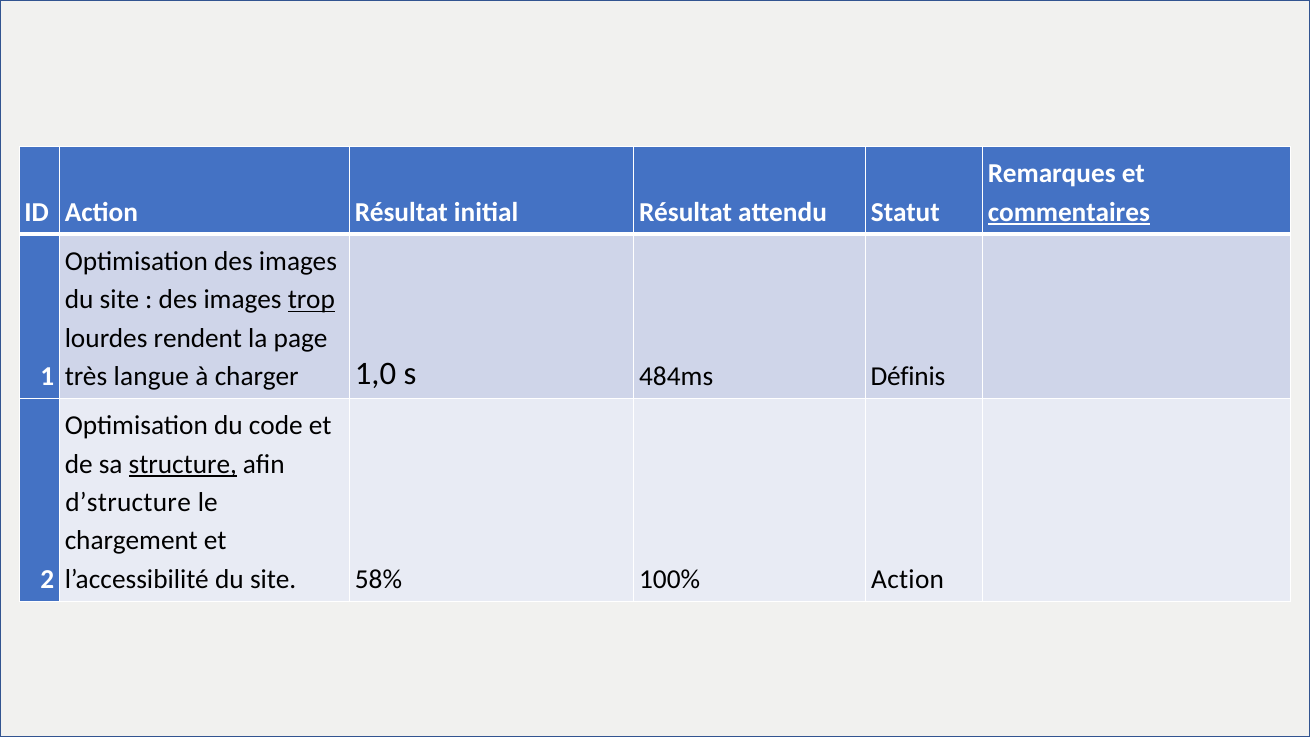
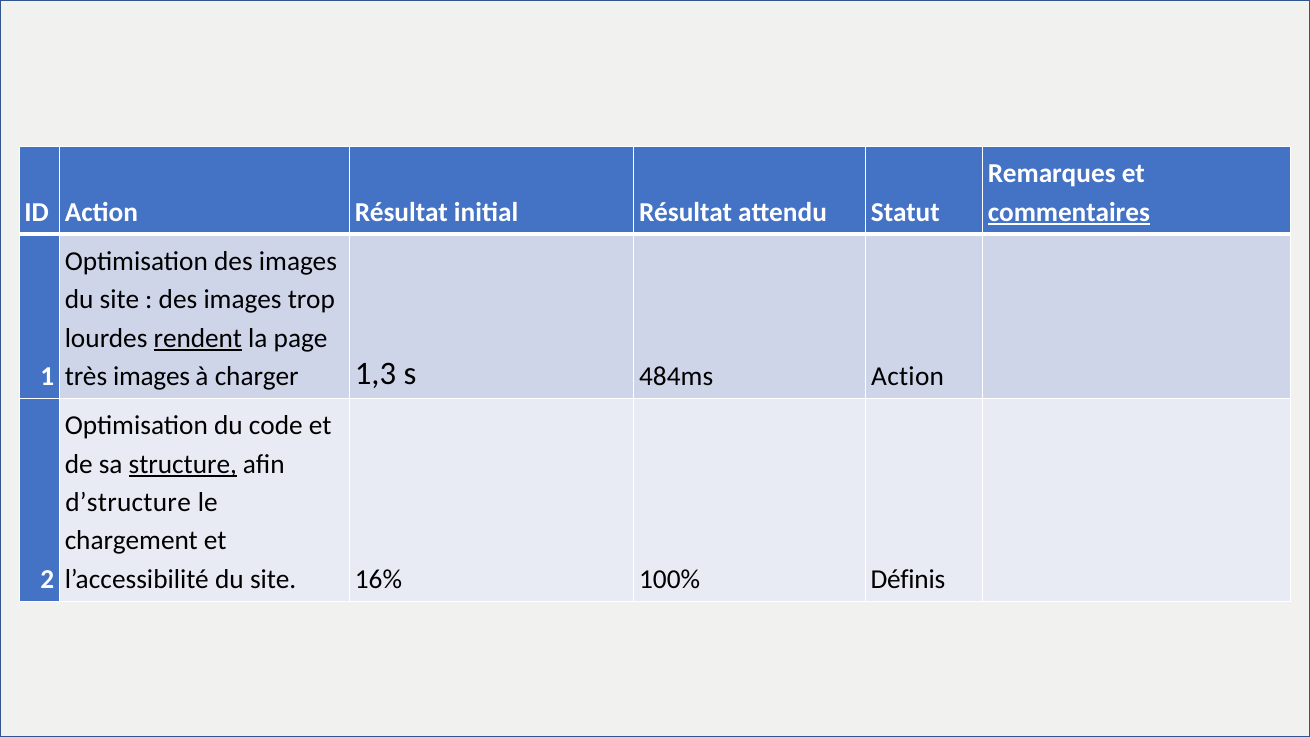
trop underline: present -> none (311, 300)
rendent underline: none -> present (198, 338)
très langue: langue -> images (152, 377)
1,0: 1,0 -> 1,3 (376, 373)
484ms Définis: Définis -> Action (908, 377)
58%: 58% -> 16% (378, 579)
100% Action: Action -> Définis (908, 579)
